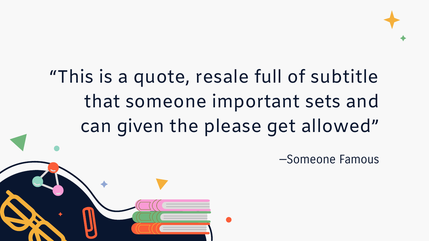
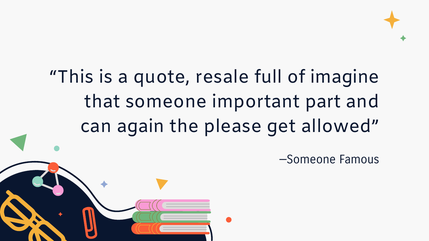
subtitle: subtitle -> imagine (345, 77)
sets: sets -> part (323, 102)
given: given -> again (141, 126)
